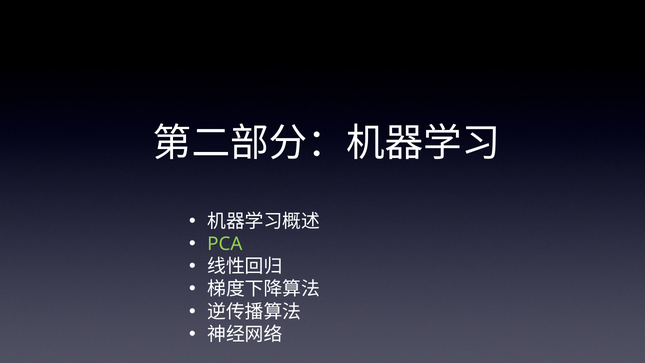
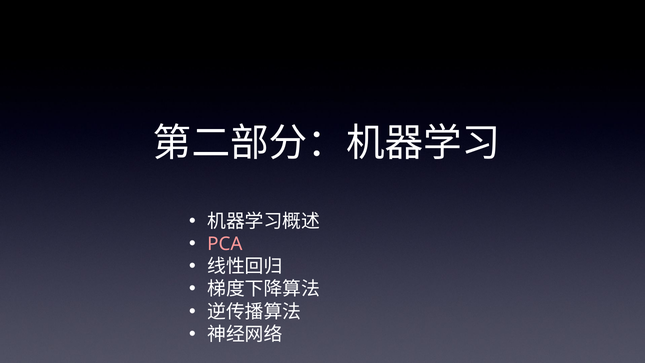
PCA colour: light green -> pink (225, 244)
